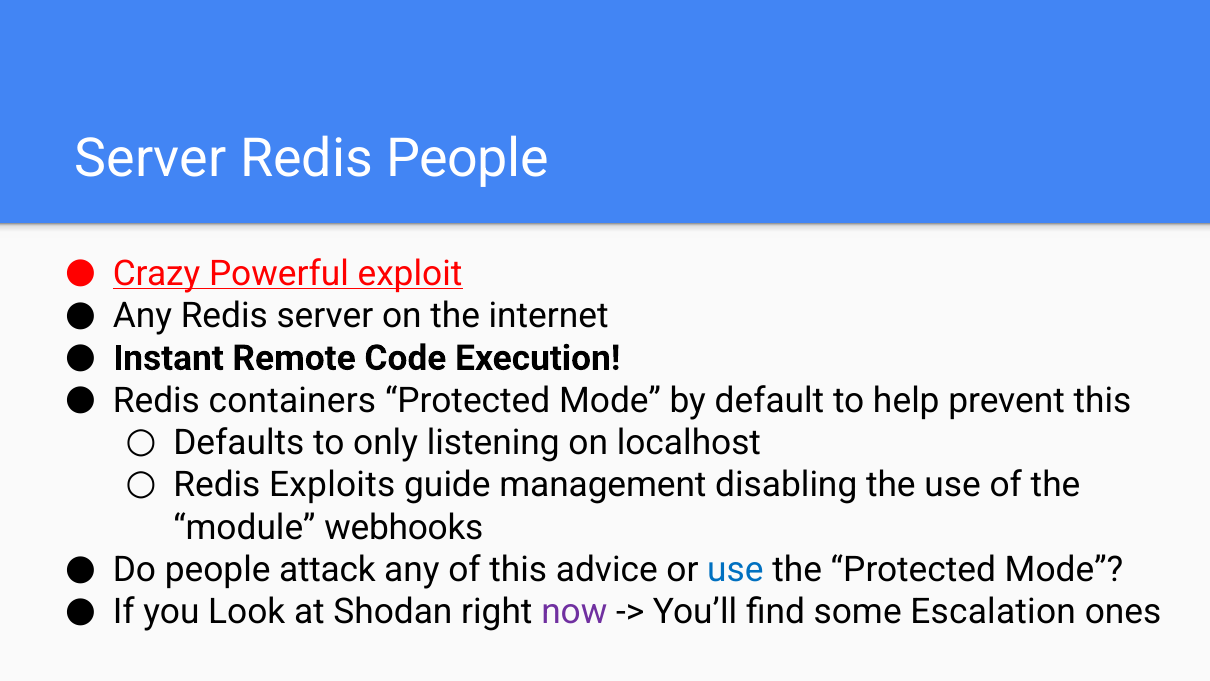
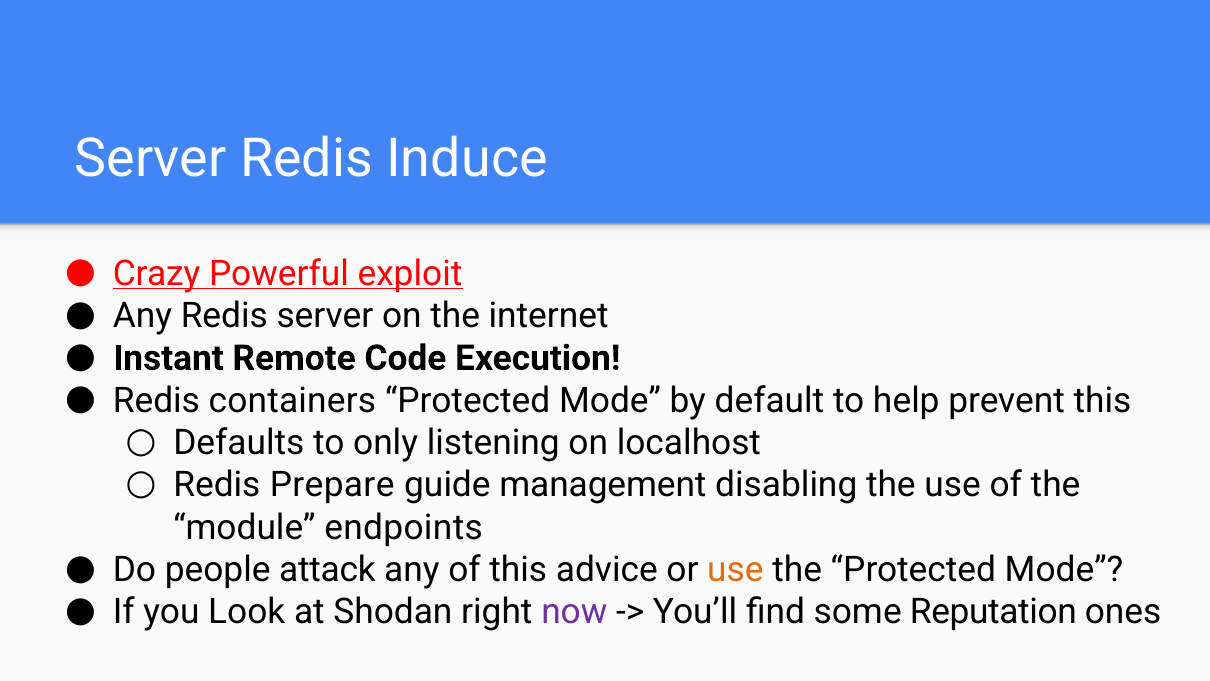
Redis People: People -> Induce (467, 159)
Exploits: Exploits -> Prepare (332, 485)
webhooks: webhooks -> endpoints (404, 527)
use colour: blue -> orange (735, 570)
Escalation: Escalation -> Reputation (993, 612)
